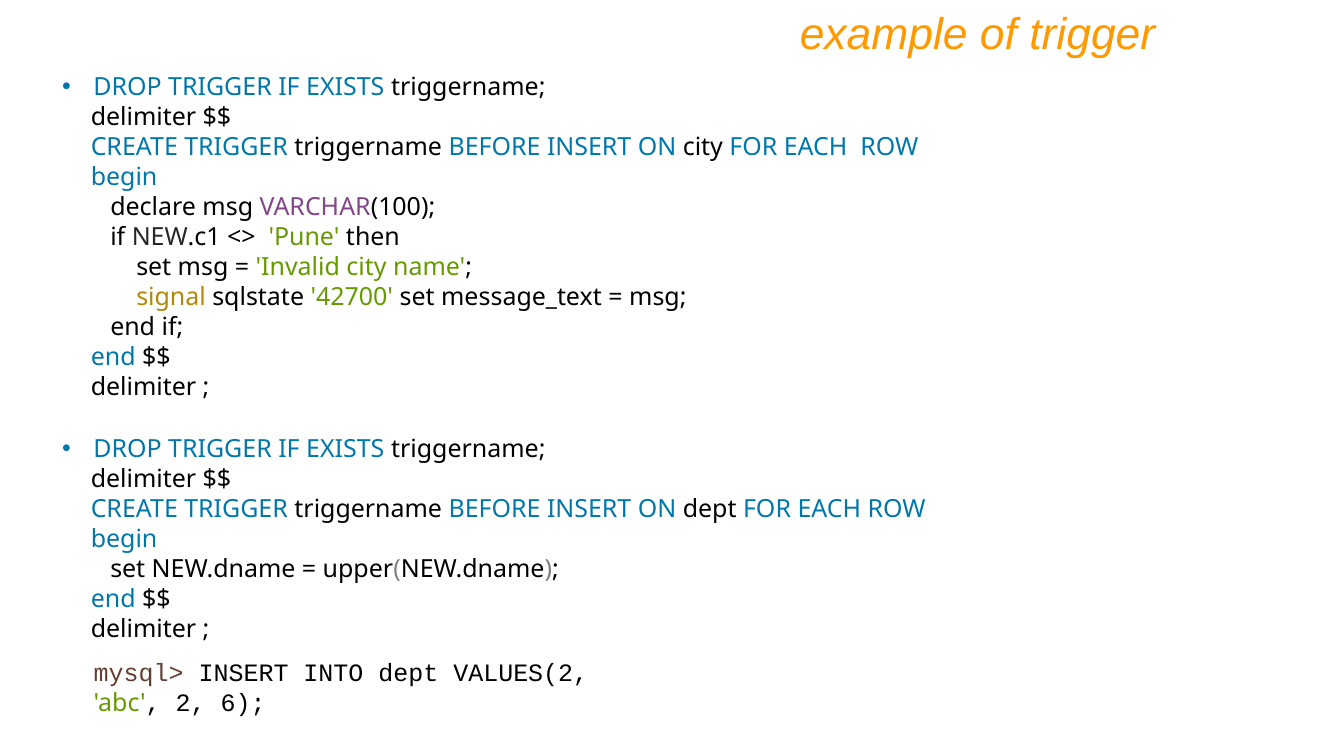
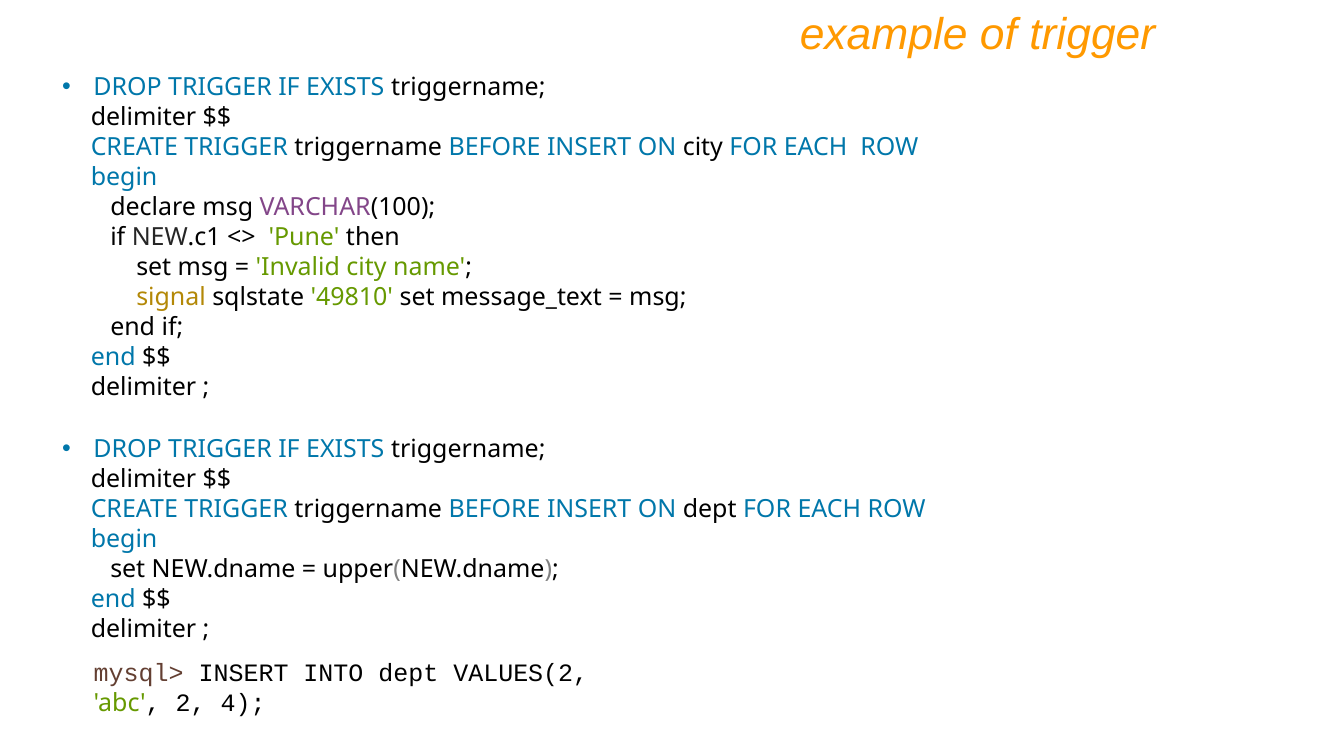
42700: 42700 -> 49810 (352, 298)
6: 6 -> 4 (243, 703)
